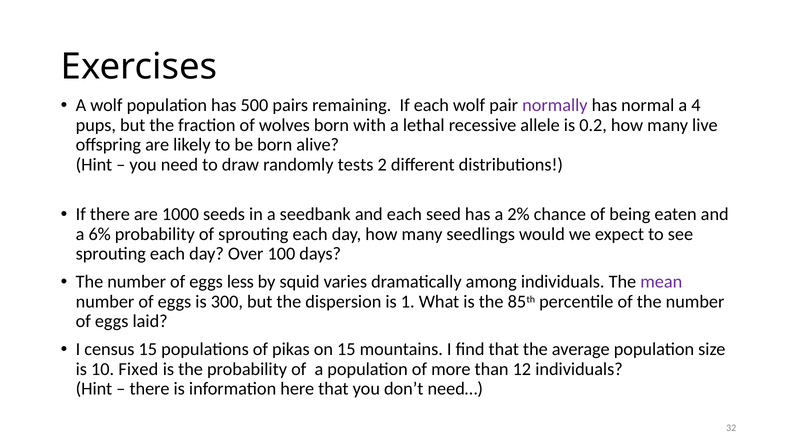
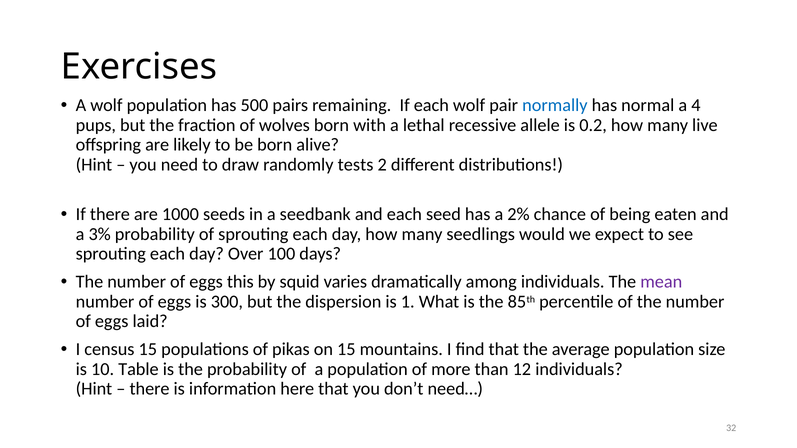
normally colour: purple -> blue (555, 106)
6%: 6% -> 3% (100, 234)
less: less -> this (240, 282)
Fixed: Fixed -> Table (138, 369)
